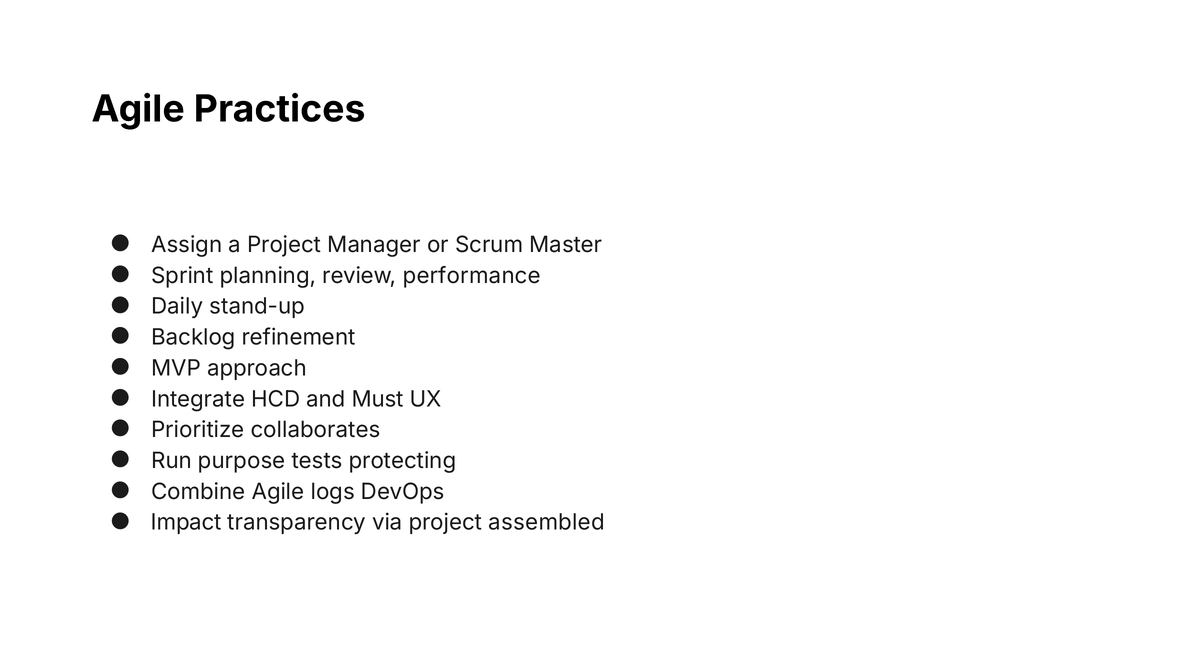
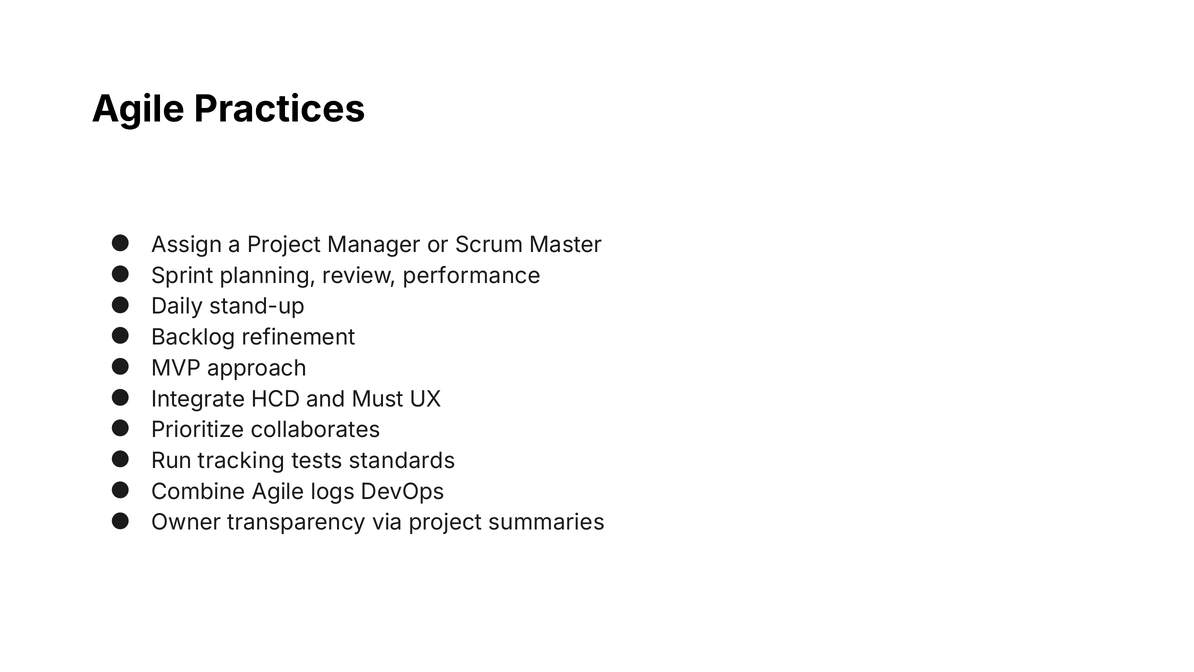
purpose: purpose -> tracking (242, 461)
protecting: protecting -> standards (402, 461)
Impact: Impact -> Owner (186, 522)
assembled: assembled -> summaries (547, 522)
